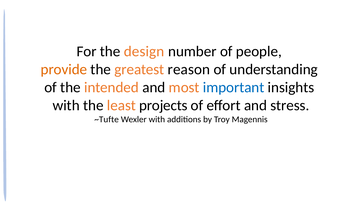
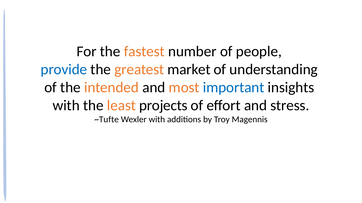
design: design -> fastest (144, 51)
provide colour: orange -> blue (64, 70)
reason: reason -> market (189, 70)
